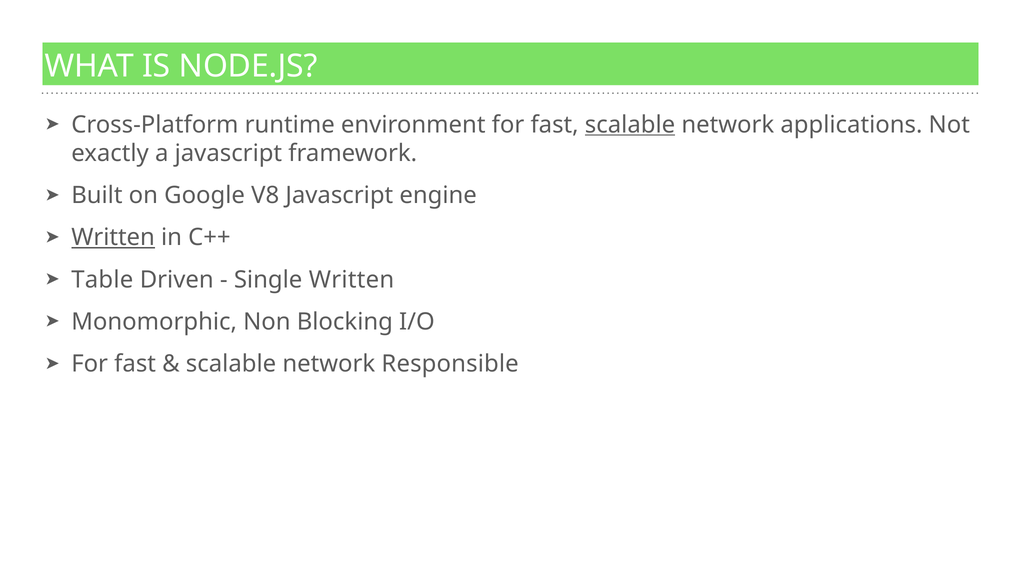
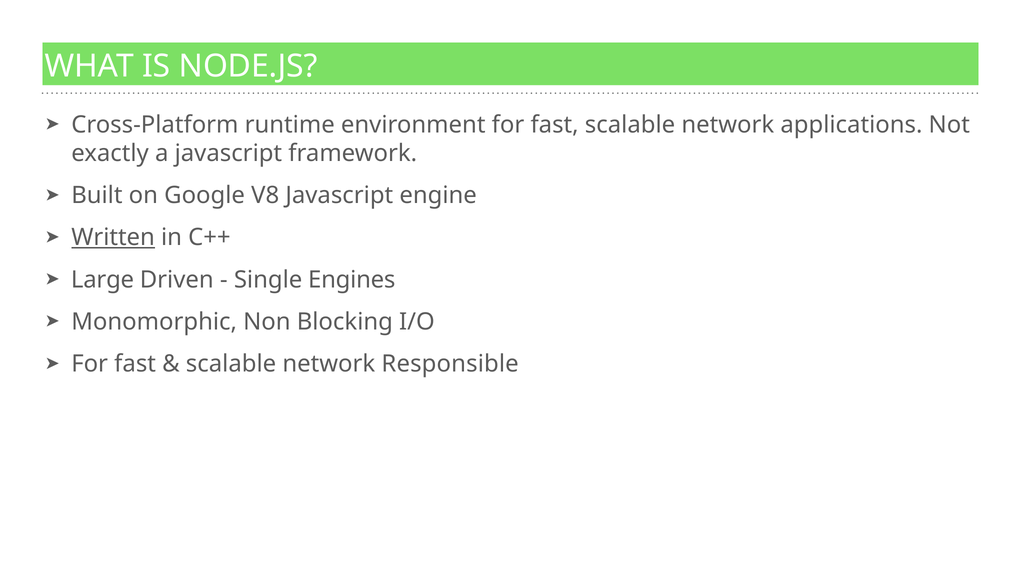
scalable underline: present -> none (630, 125)
Table: Table -> Large (103, 279)
Single Written: Written -> Engines (352, 279)
